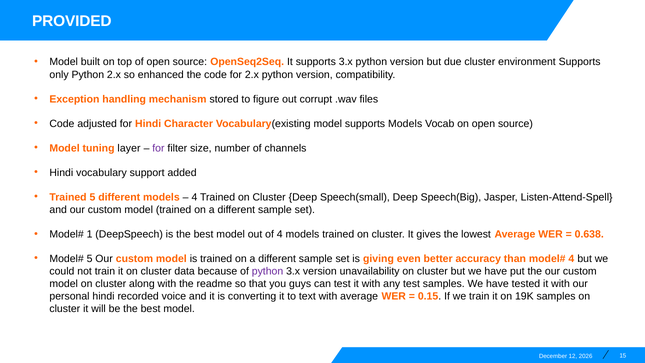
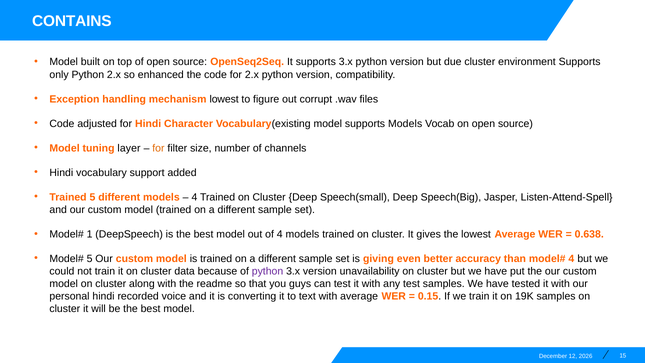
PROVIDED: PROVIDED -> CONTAINS (72, 21)
mechanism stored: stored -> lowest (224, 99)
for colour: purple -> orange (158, 148)
